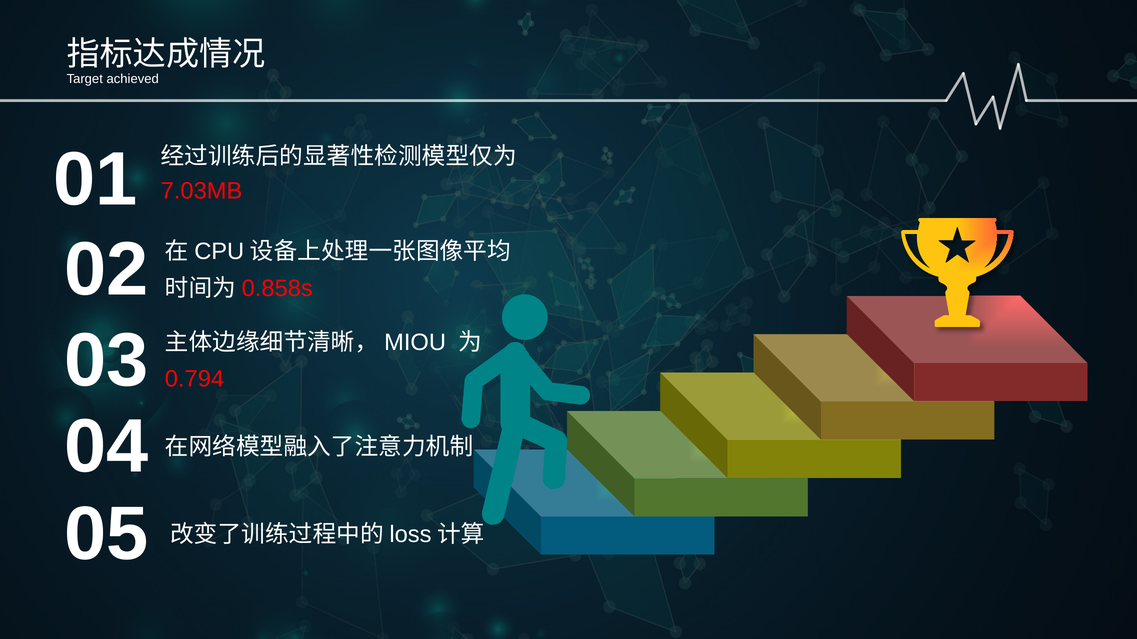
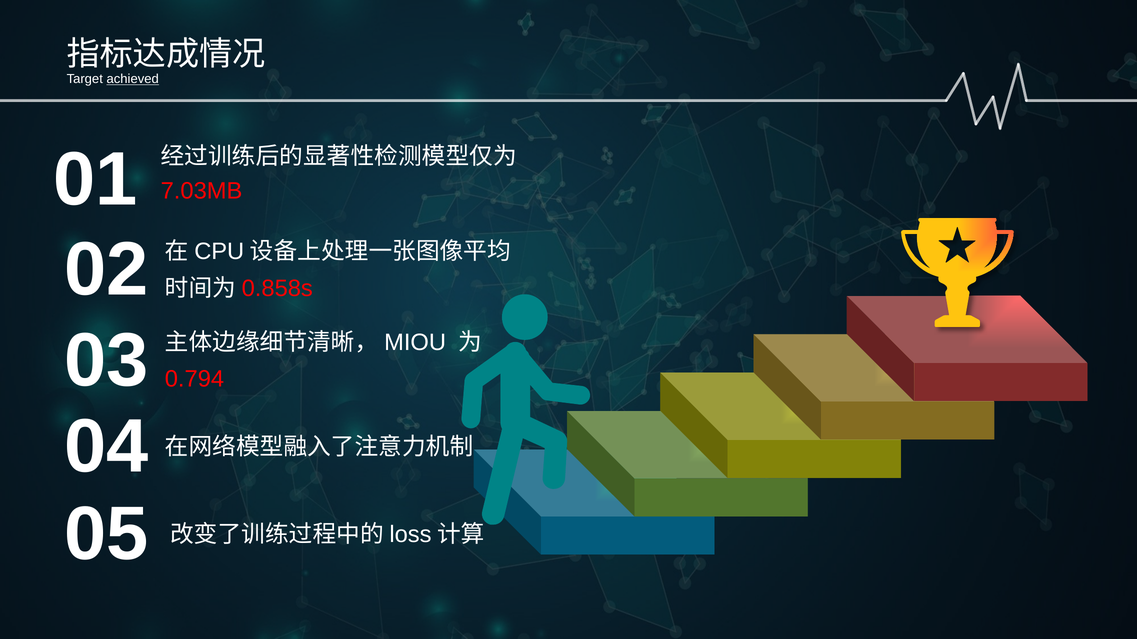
achieved underline: none -> present (133, 79)
